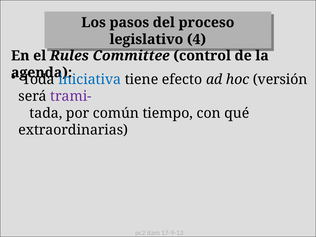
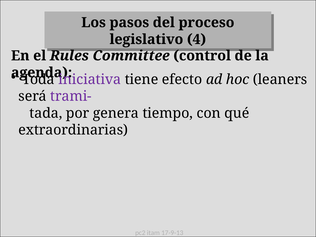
iniciativa colour: blue -> purple (90, 79)
versión: versión -> leaners (280, 79)
común: común -> genera (116, 113)
